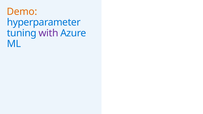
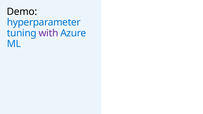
Demo colour: orange -> black (22, 12)
